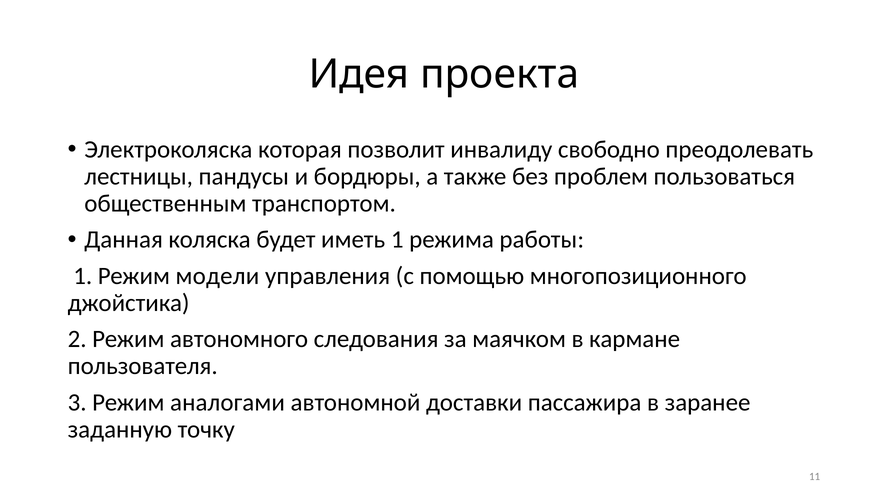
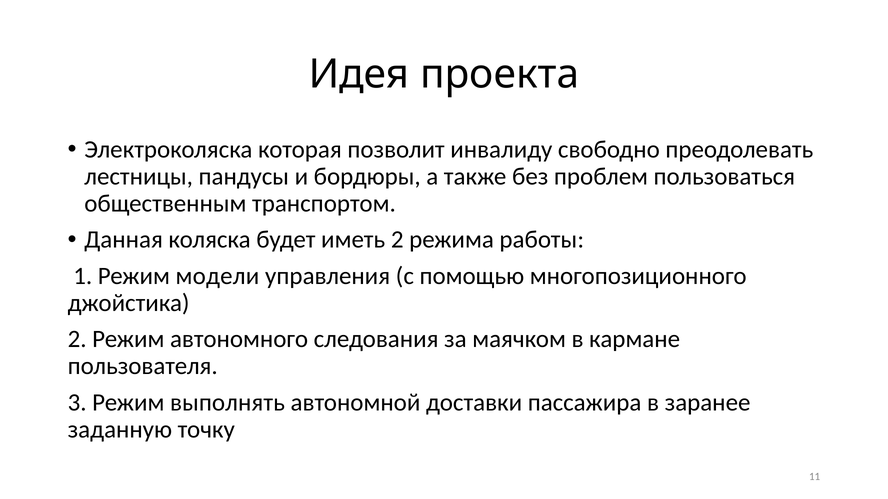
иметь 1: 1 -> 2 (397, 240)
аналогами: аналогами -> выполнять (227, 403)
